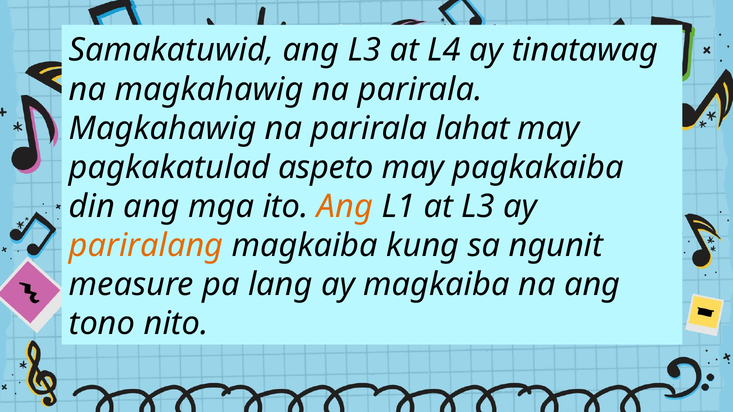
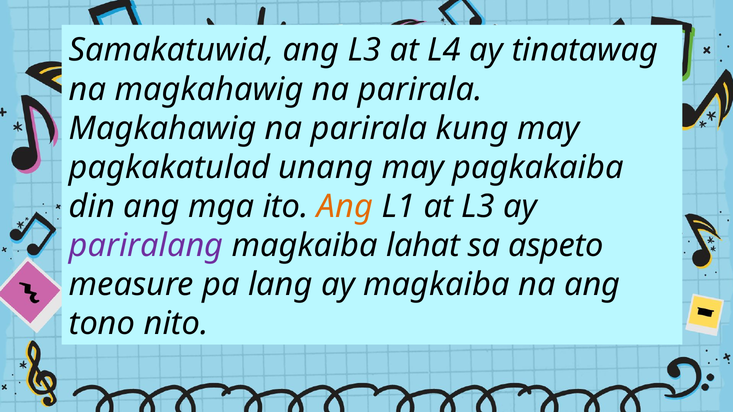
lahat: lahat -> kung (472, 128)
aspeto: aspeto -> unang (326, 168)
pariralang colour: orange -> purple (146, 246)
kung: kung -> lahat (423, 246)
ngunit: ngunit -> aspeto (556, 246)
